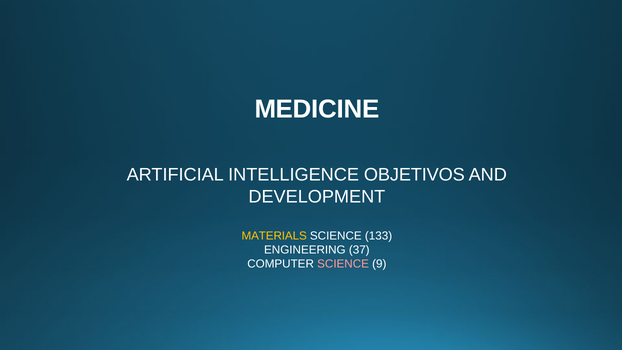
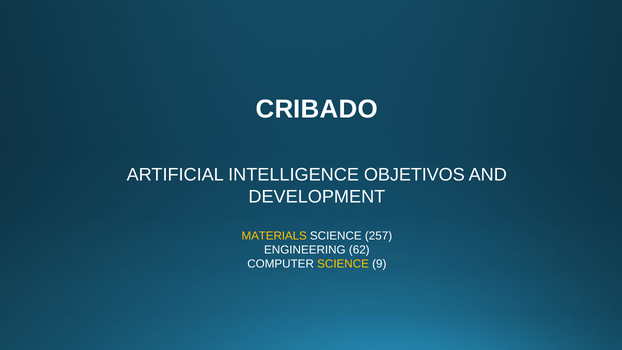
MEDICINE: MEDICINE -> CRIBADO (317, 109)
133: 133 -> 257 (379, 236)
37: 37 -> 62 (359, 250)
SCIENCE colour: pink -> yellow (343, 264)
